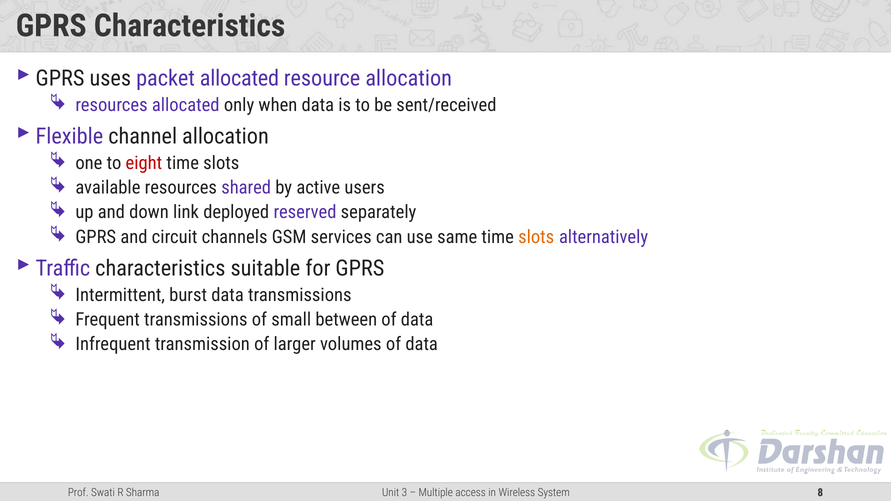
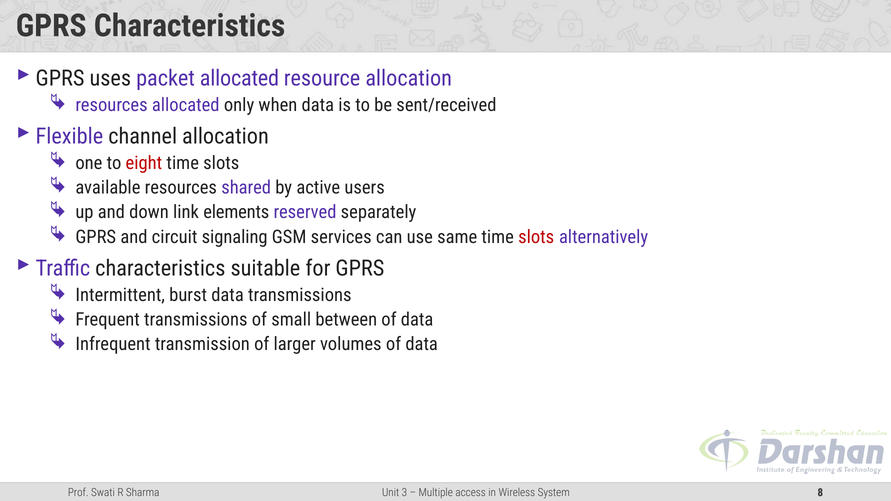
deployed: deployed -> elements (236, 212)
channels: channels -> signaling (235, 237)
slots colour: orange -> red (536, 237)
